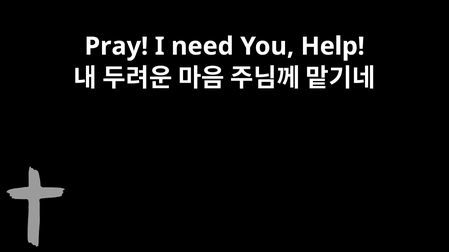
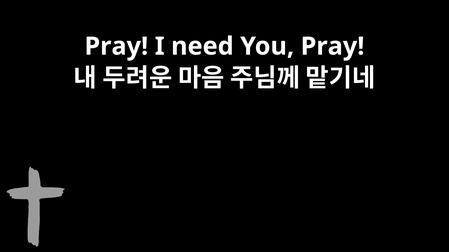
You Help: Help -> Pray (333, 46)
